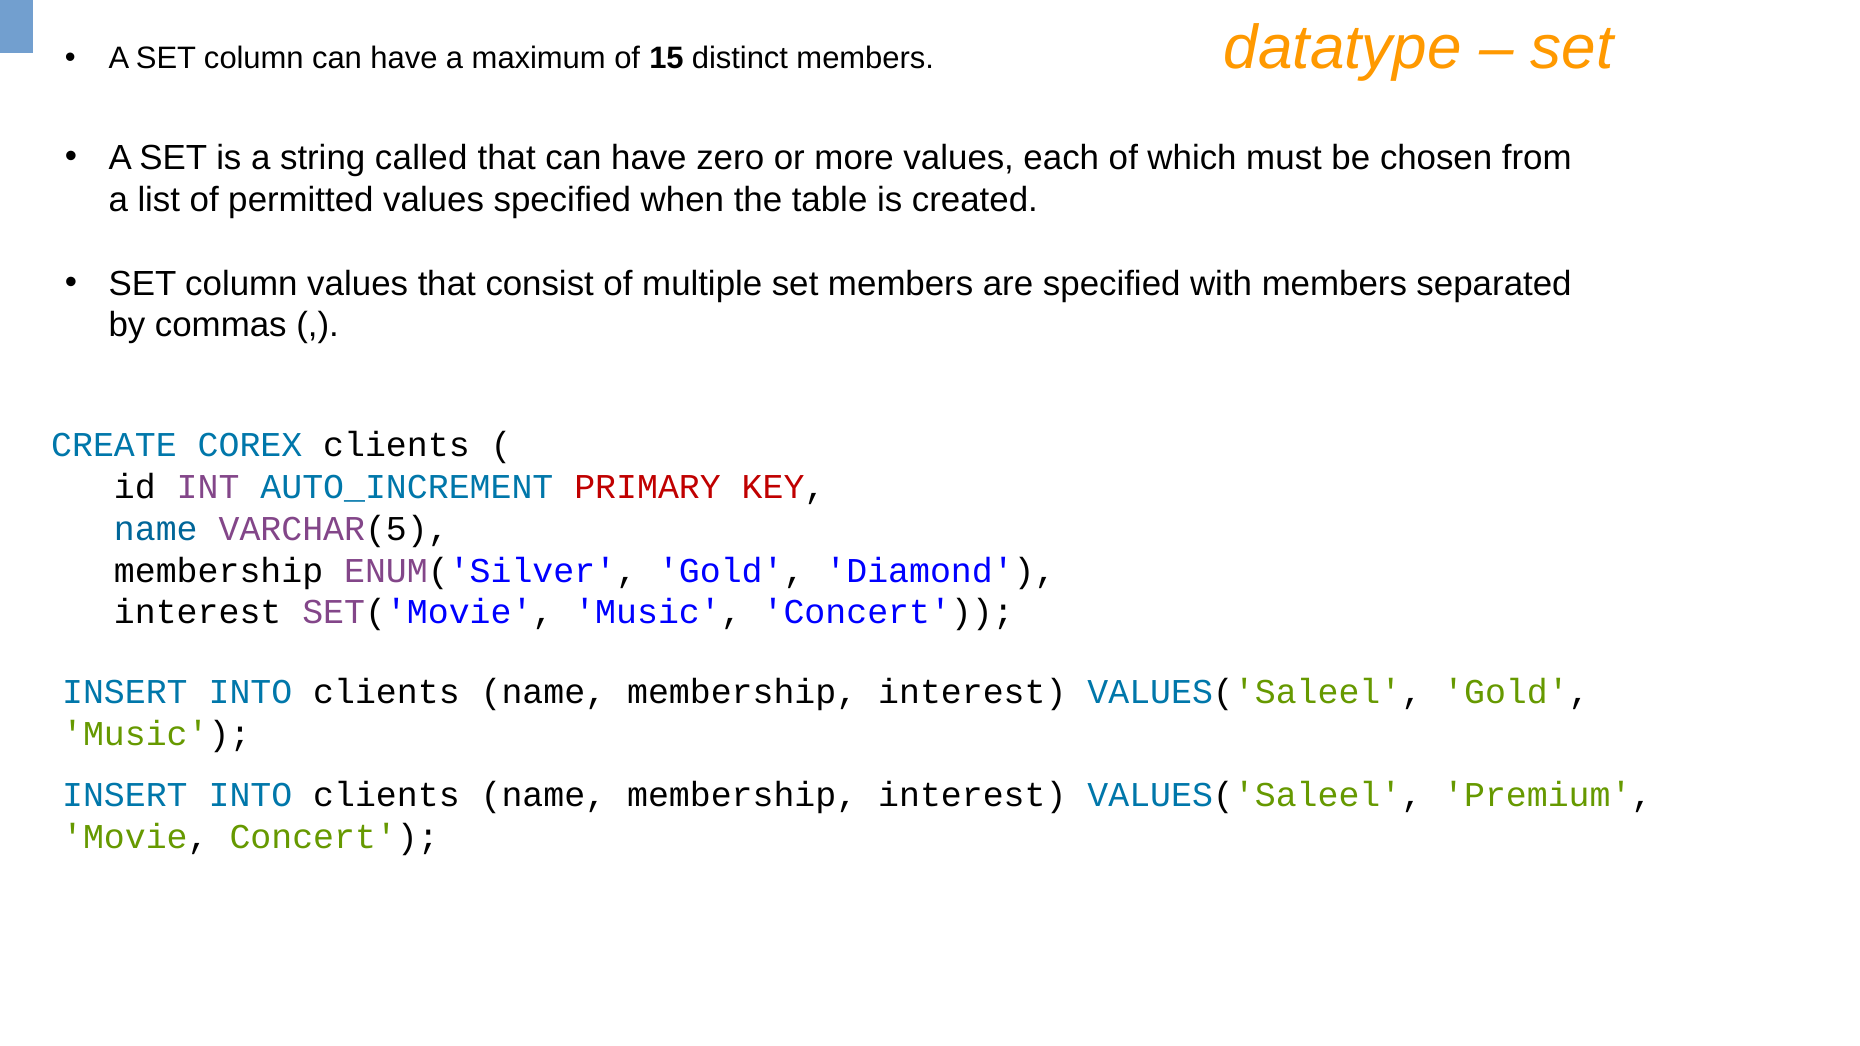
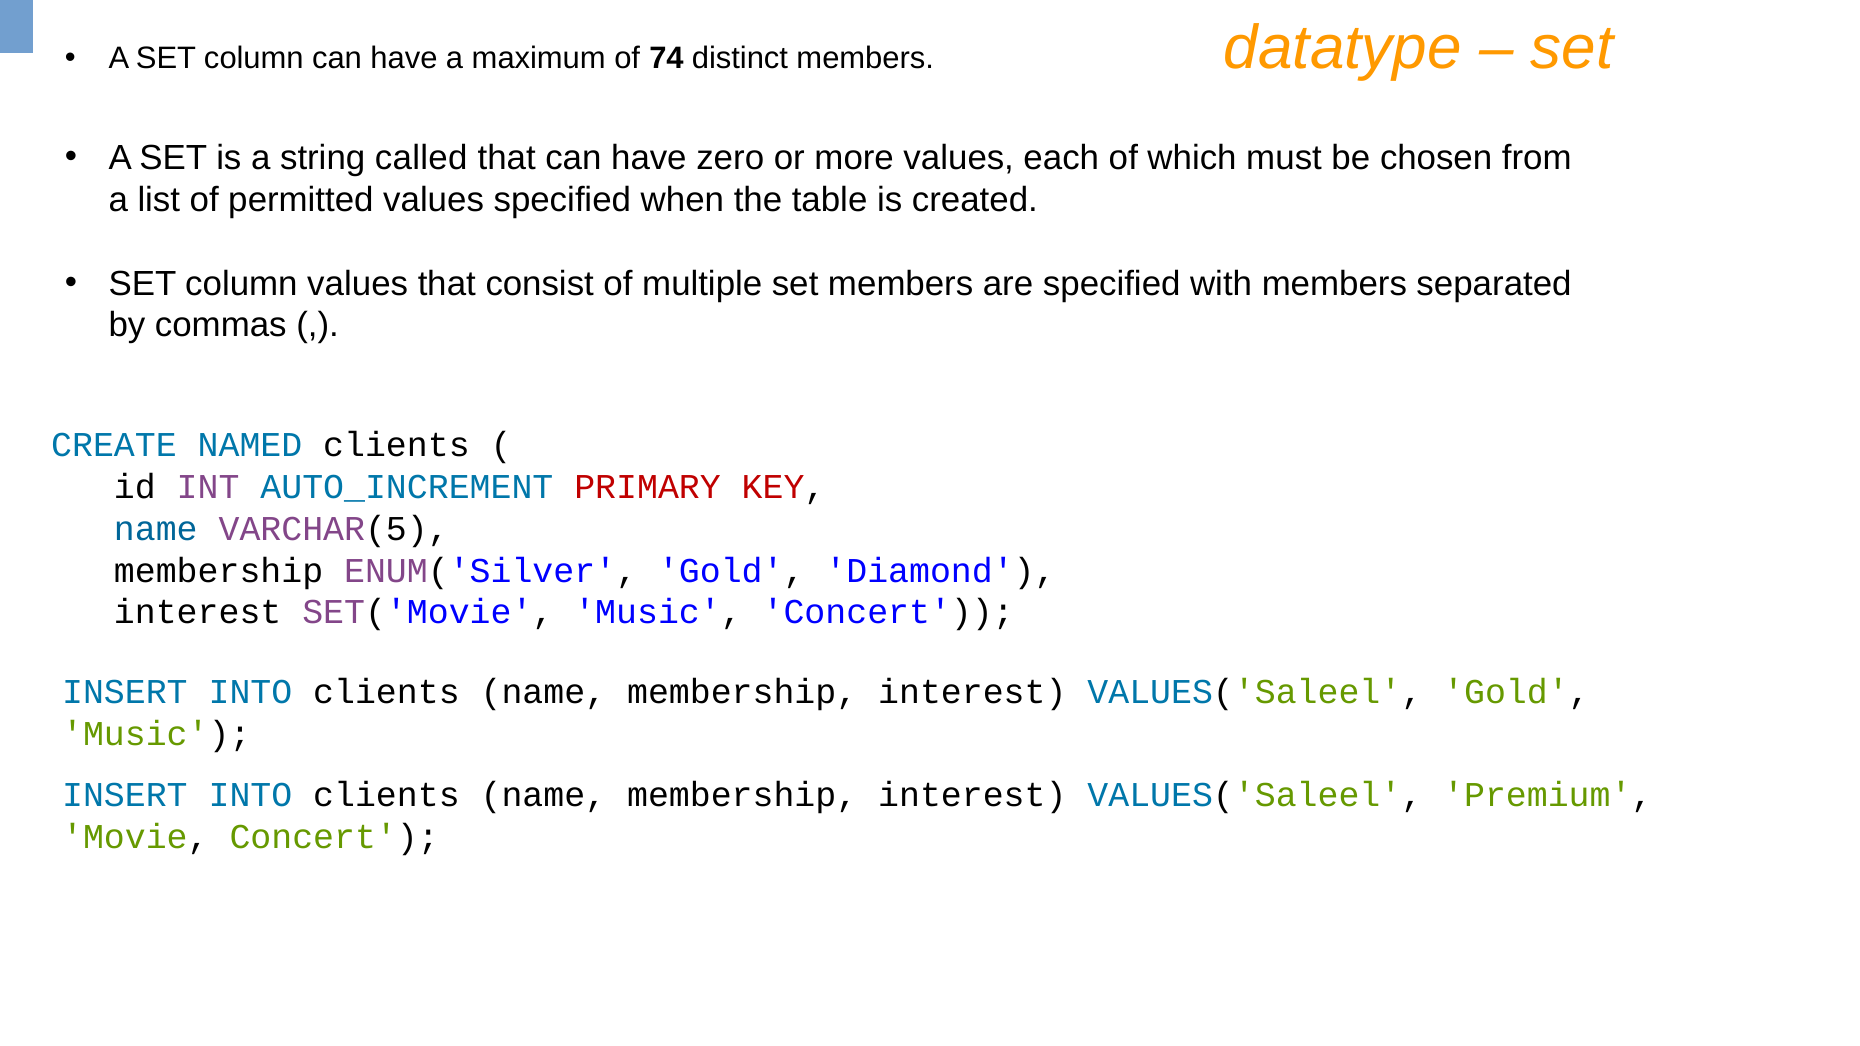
15: 15 -> 74 (666, 59)
COREX: COREX -> NAMED (250, 445)
